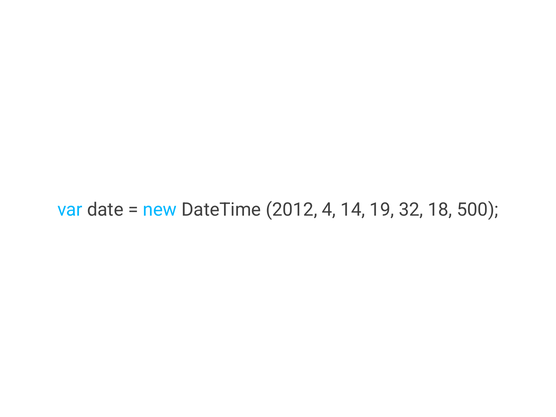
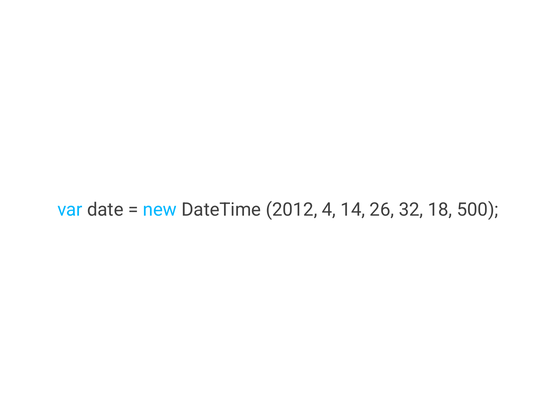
19: 19 -> 26 (382, 210)
